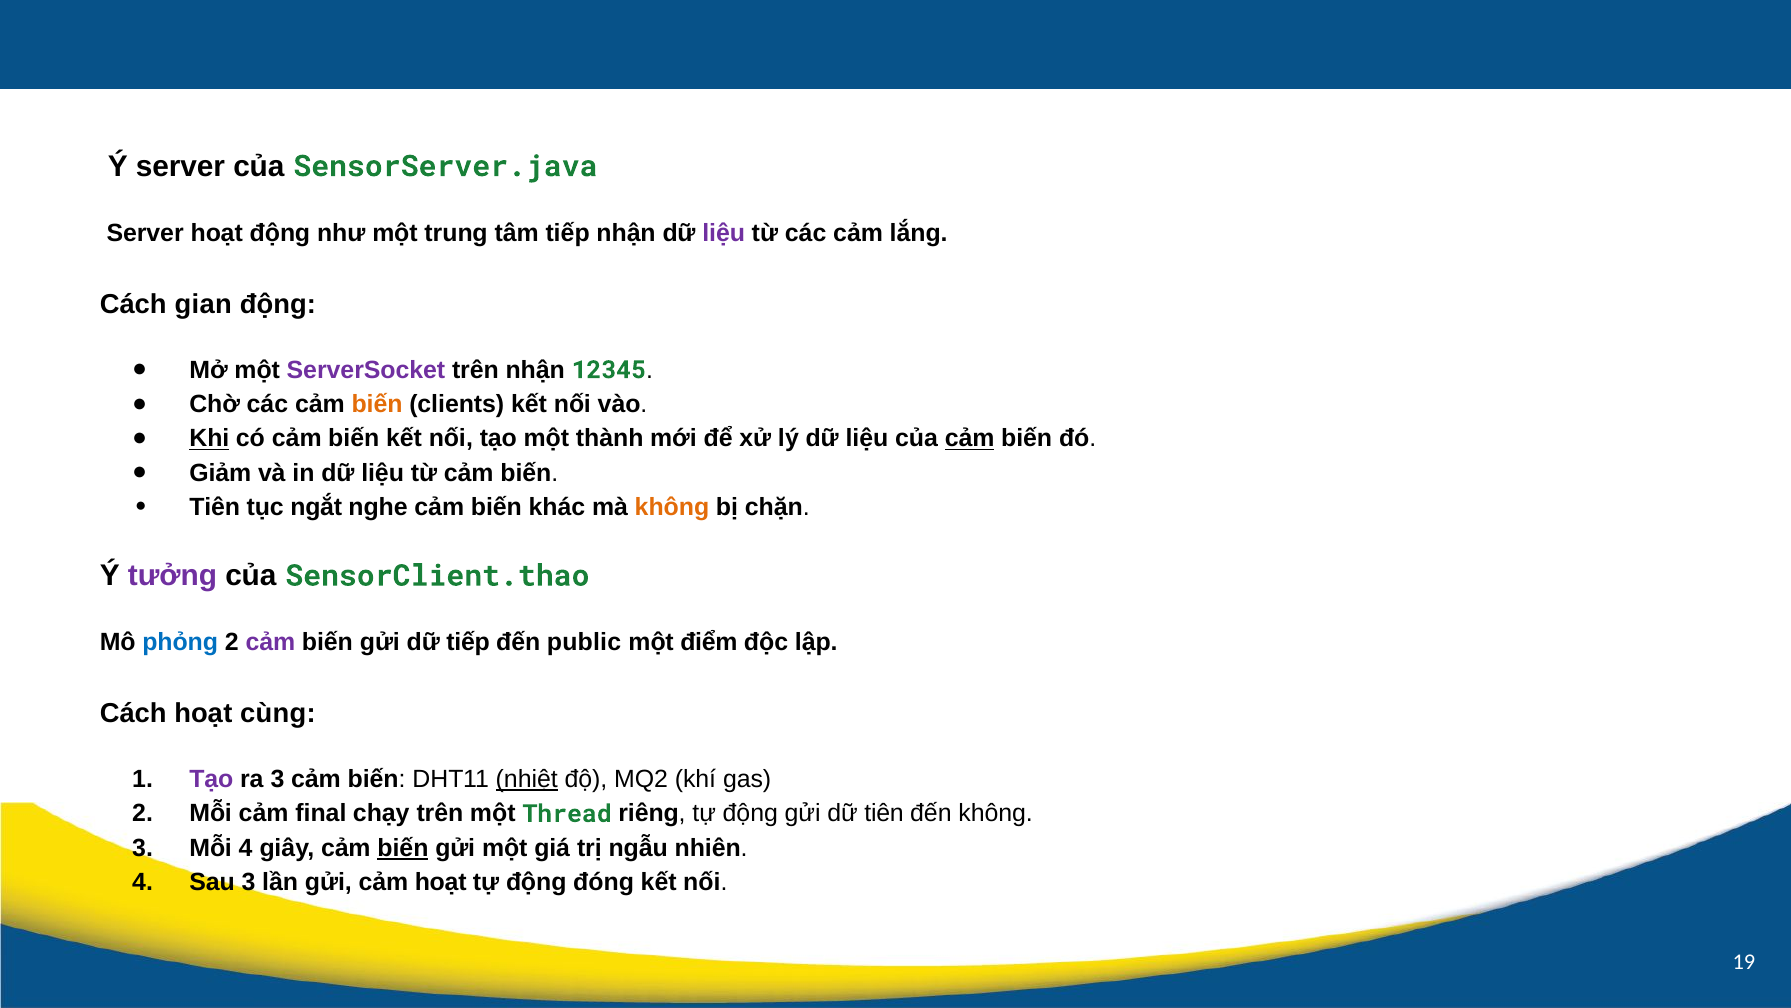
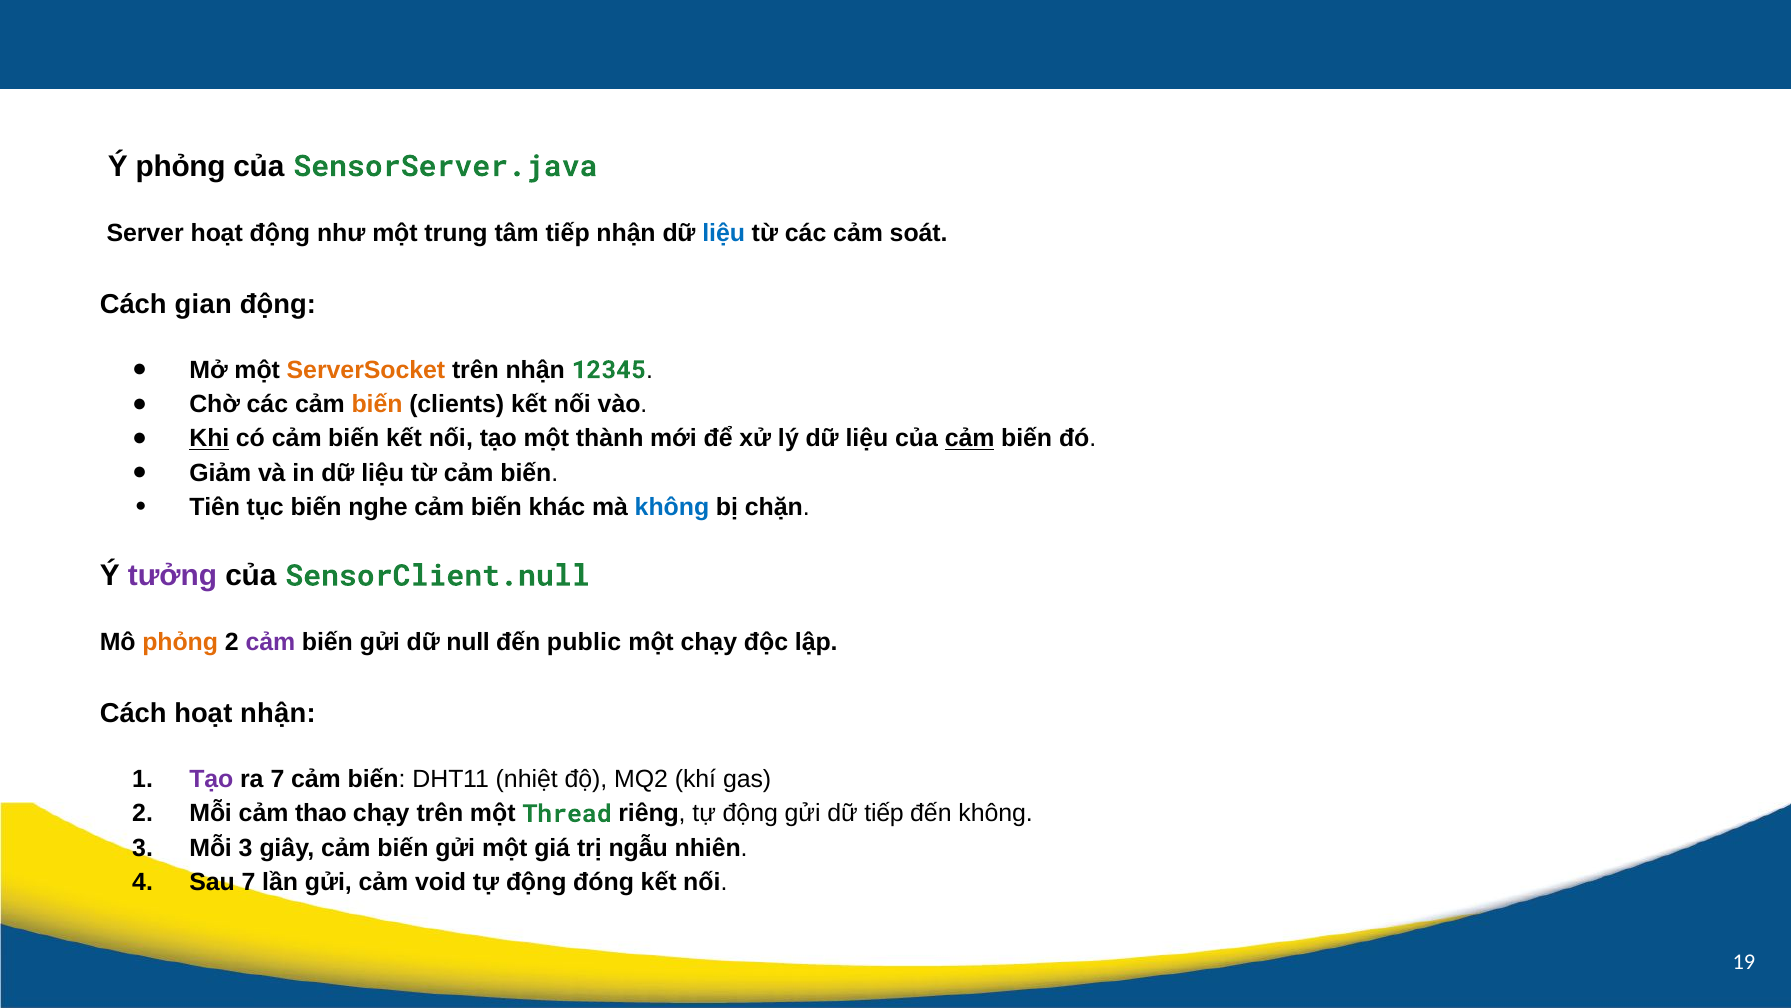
Ý server: server -> phỏng (181, 166)
liệu colour: purple -> blue (724, 233)
lắng: lắng -> soát (919, 233)
ServerSocket colour: purple -> orange (366, 370)
tục ngắt: ngắt -> biến (316, 507)
không colour: orange -> blue (672, 507)
SensorClient.thao: SensorClient.thao -> SensorClient.null (437, 575)
phỏng colour: blue -> orange (180, 642)
dữ tiếp: tiếp -> null (468, 642)
một điểm: điểm -> chạy (709, 642)
hoạt cùng: cùng -> nhận (278, 714)
ra 3: 3 -> 7 (277, 779)
nhiệt underline: present -> none (527, 779)
final: final -> thao (321, 813)
dữ tiên: tiên -> tiếp (884, 813)
Mỗi 4: 4 -> 3 (246, 848)
biến underline: present -> none (403, 848)
Sau 3: 3 -> 7 (249, 882)
cảm hoạt: hoạt -> void (441, 882)
